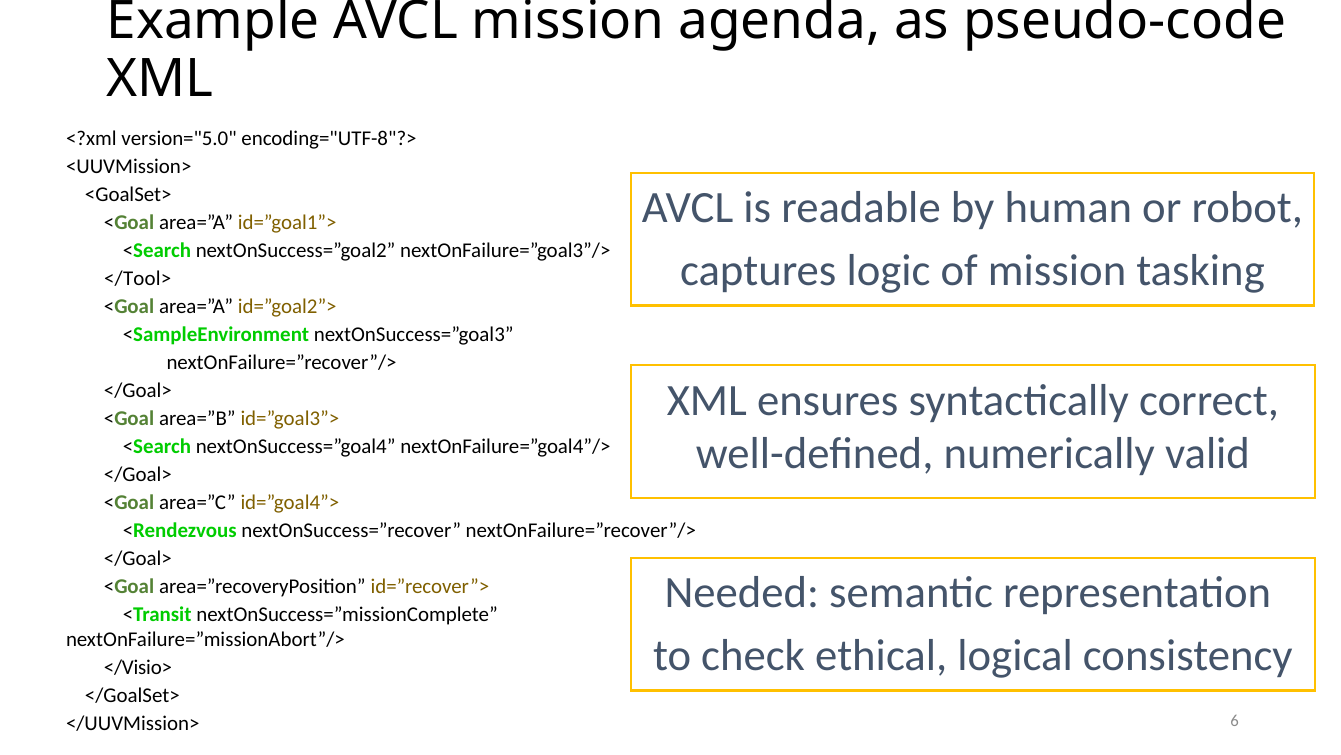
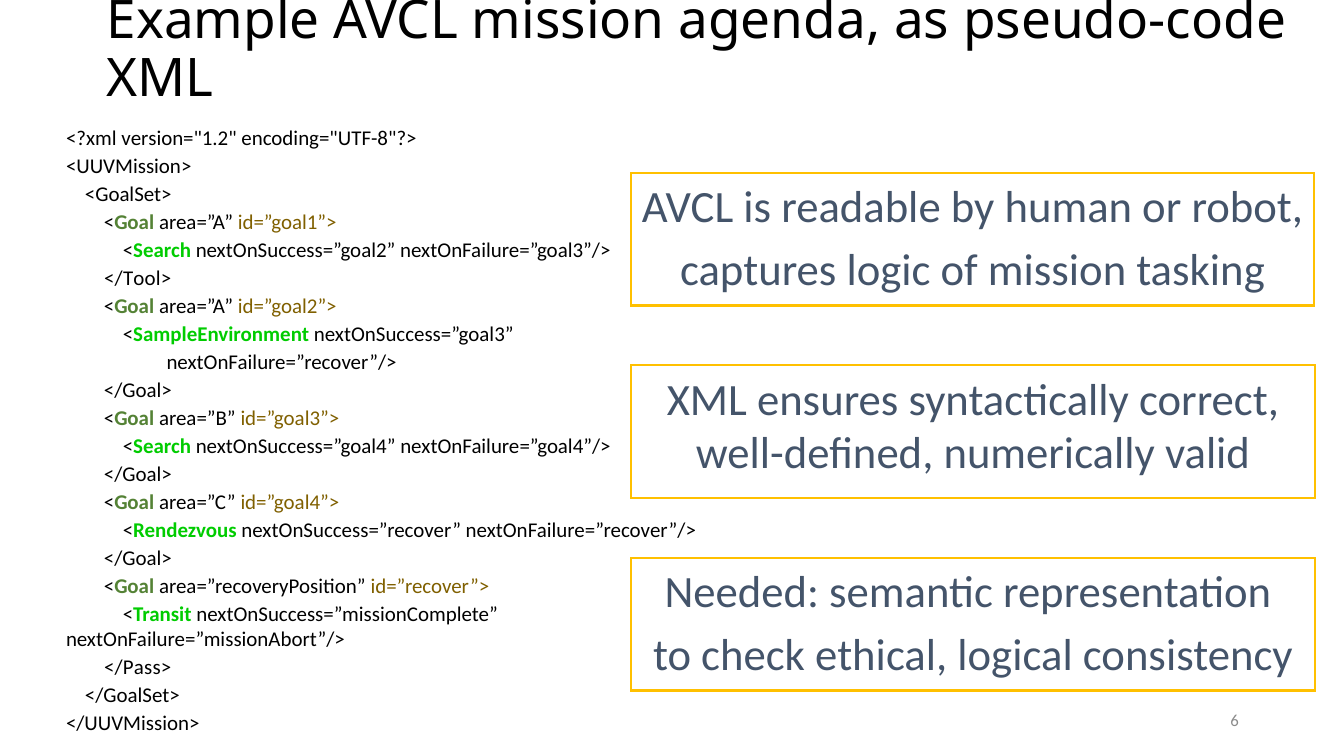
version="5.0: version="5.0 -> version="1.2 (179, 139)
</Visio>: </Visio> -> </Pass> (138, 667)
